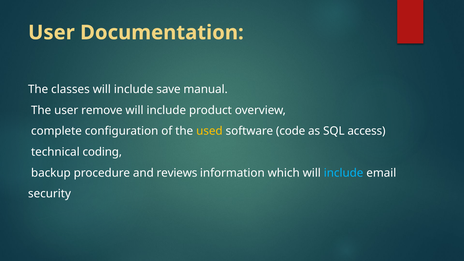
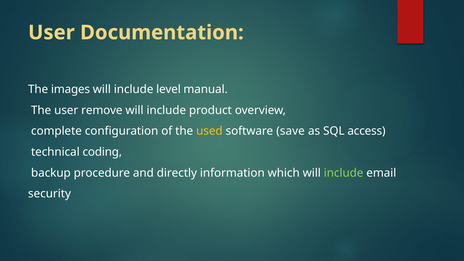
classes: classes -> images (71, 89)
save: save -> level (168, 89)
code: code -> save (291, 131)
reviews: reviews -> directly (177, 173)
include colour: light blue -> light green (344, 173)
